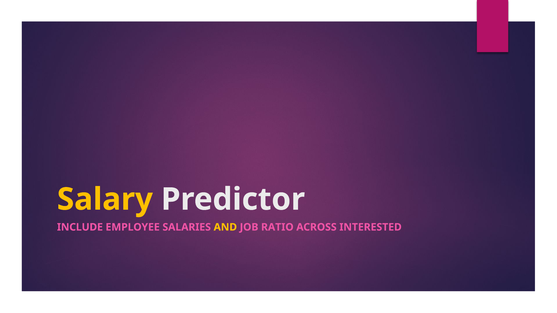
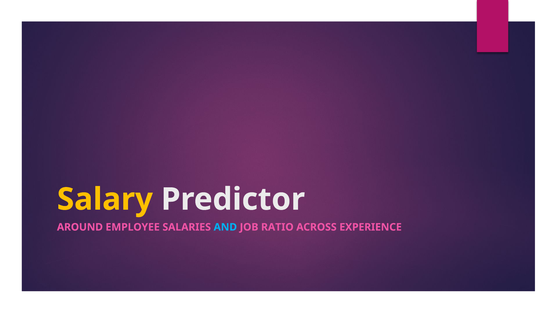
INCLUDE: INCLUDE -> AROUND (80, 227)
AND colour: yellow -> light blue (225, 227)
INTERESTED: INTERESTED -> EXPERIENCE (371, 227)
